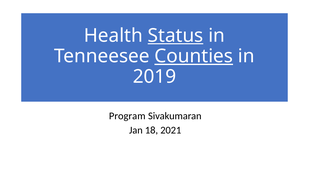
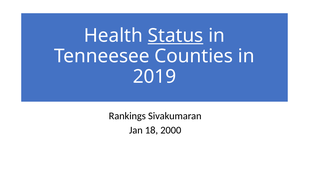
Counties underline: present -> none (194, 56)
Program: Program -> Rankings (127, 116)
2021: 2021 -> 2000 (171, 130)
